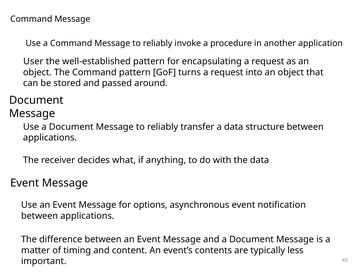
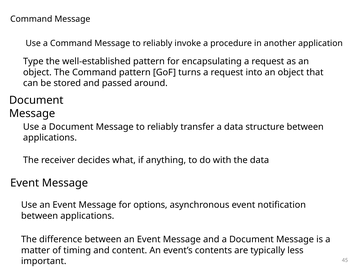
User: User -> Type (33, 62)
